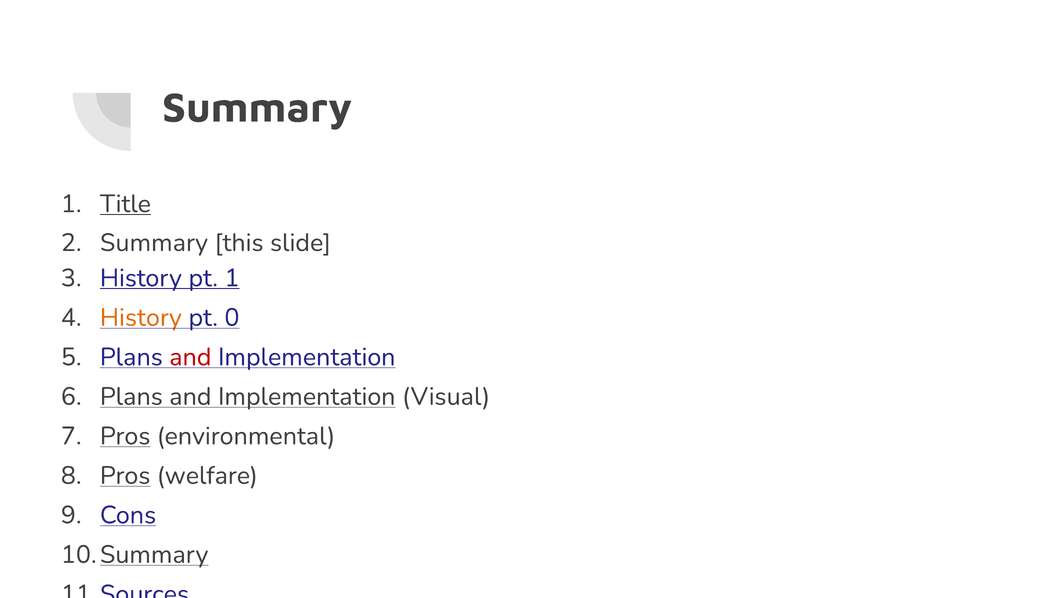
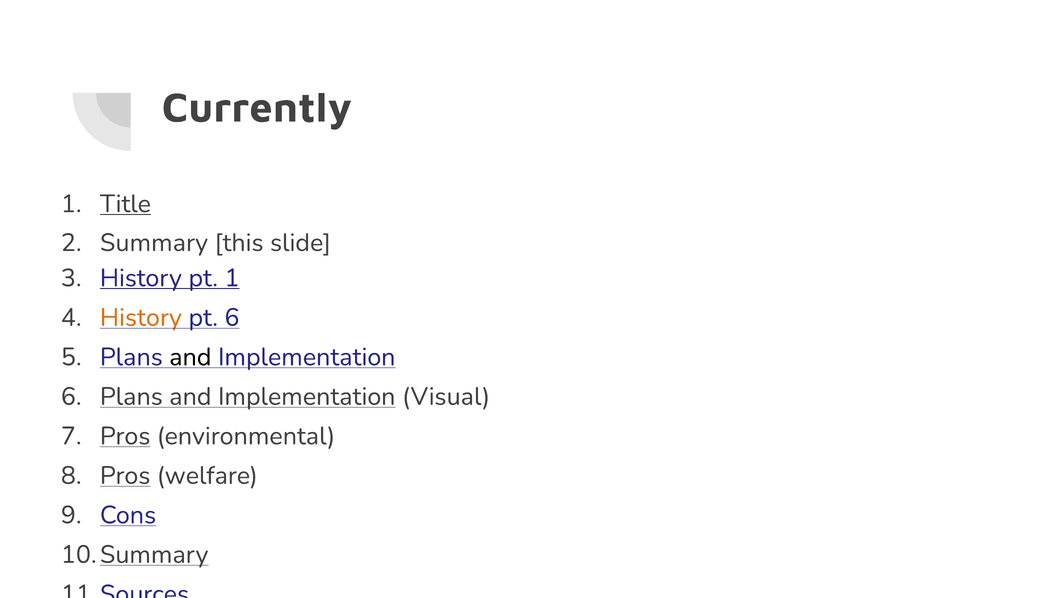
Summary: Summary -> Currently (257, 108)
pt 0: 0 -> 6 (232, 317)
and colour: red -> black (190, 357)
